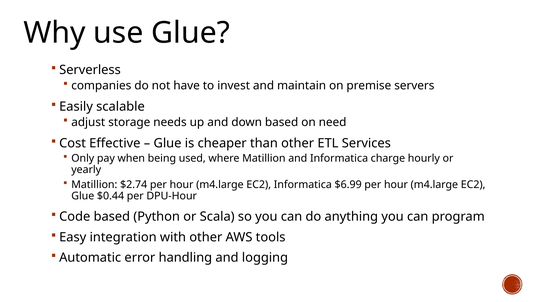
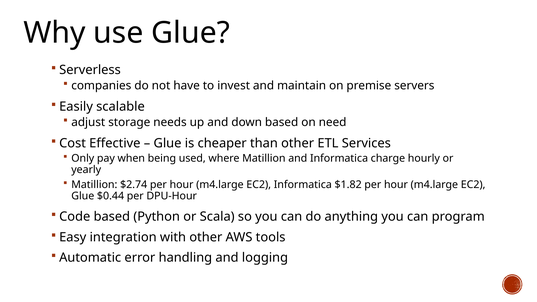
$6.99: $6.99 -> $1.82 (348, 185)
